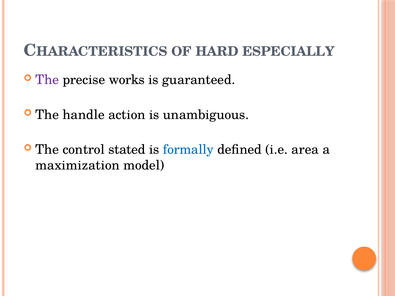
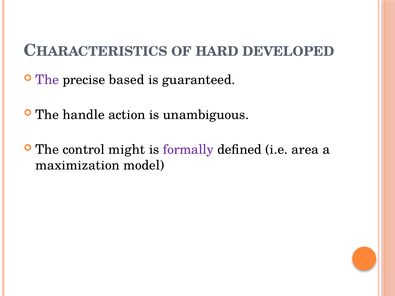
ESPECIALLY: ESPECIALLY -> DEVELOPED (288, 52)
works: works -> based (127, 80)
stated: stated -> might (127, 150)
formally colour: blue -> purple (188, 150)
